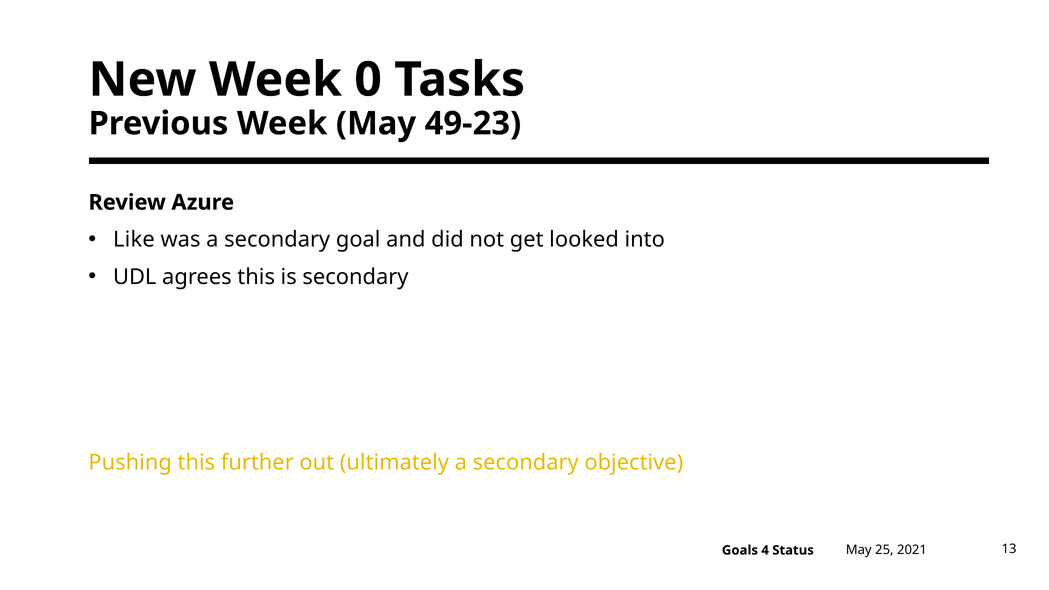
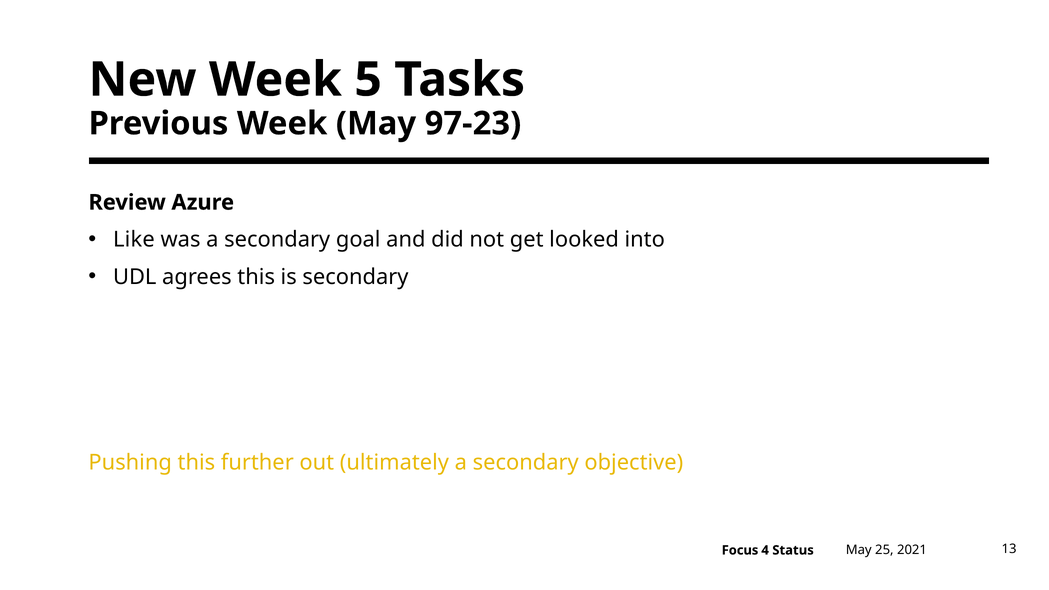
0: 0 -> 5 (368, 80)
49-23: 49-23 -> 97-23 (473, 124)
Goals: Goals -> Focus (740, 550)
